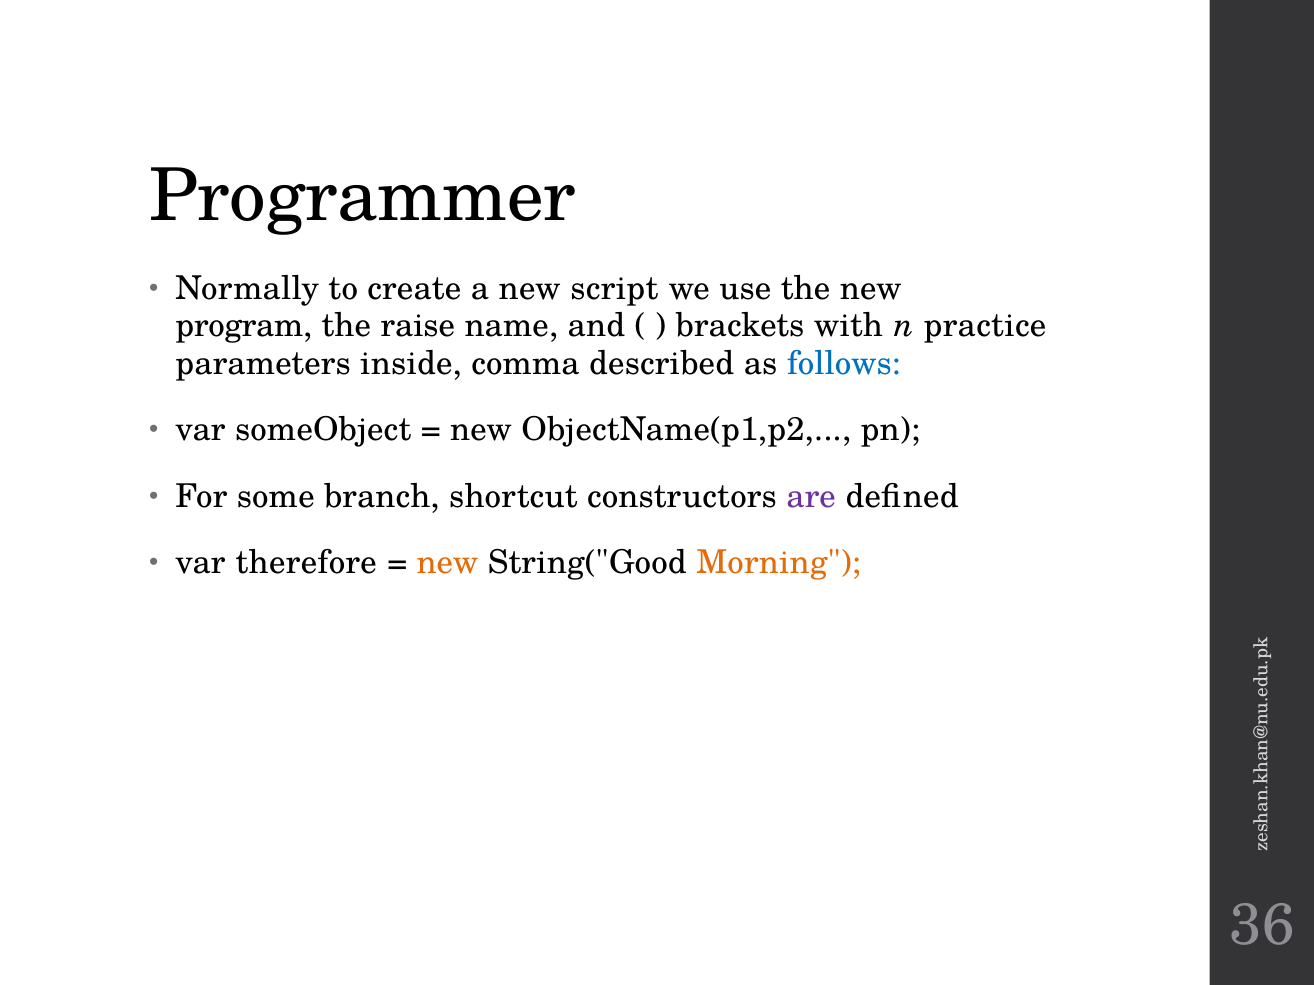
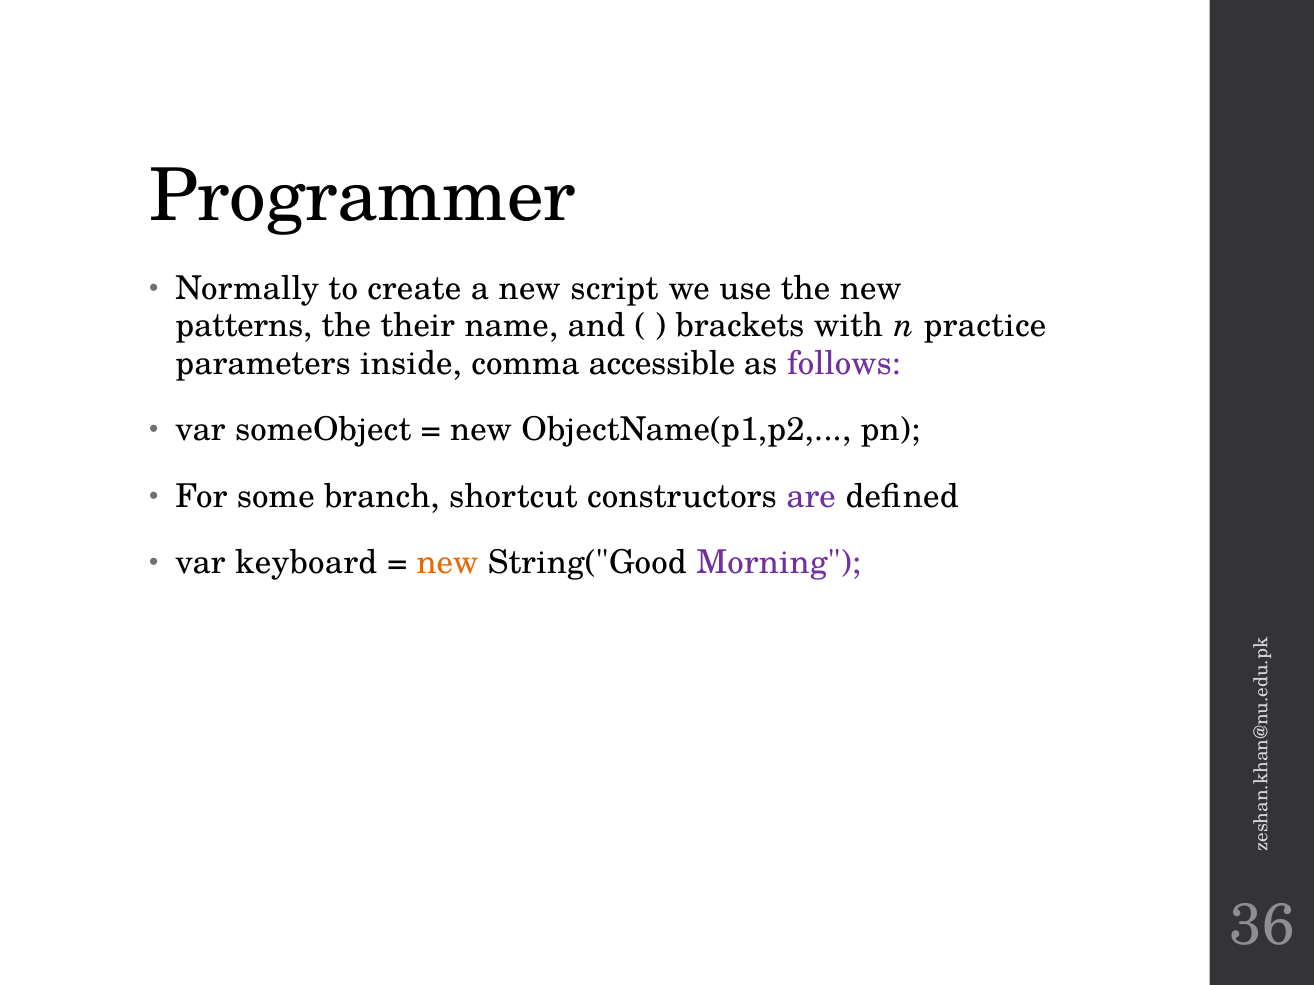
program: program -> patterns (244, 326)
raise: raise -> their (418, 326)
described: described -> accessible (662, 363)
follows colour: blue -> purple (844, 363)
therefore: therefore -> keyboard (306, 563)
Morning colour: orange -> purple (779, 563)
